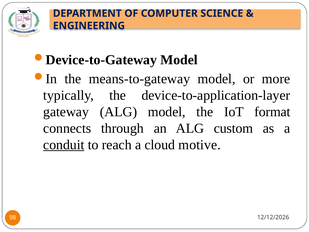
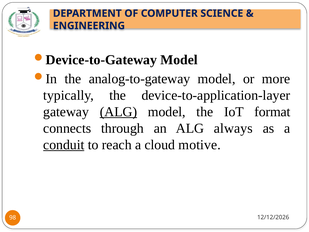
means-to-gateway: means-to-gateway -> analog-to-gateway (140, 79)
ALG underline: none -> present (118, 112)
custom: custom -> always (233, 128)
